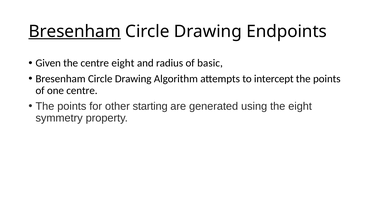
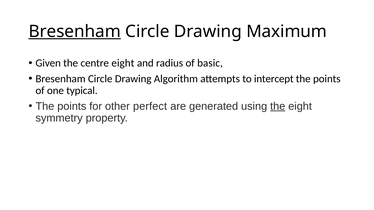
Endpoints: Endpoints -> Maximum (287, 31)
one centre: centre -> typical (82, 91)
starting: starting -> perfect (150, 106)
the underline: none -> present (278, 106)
